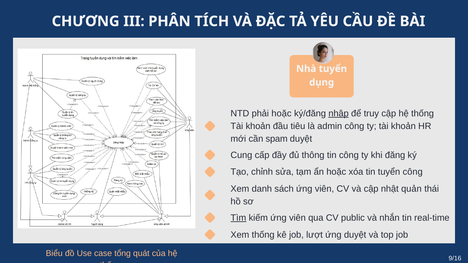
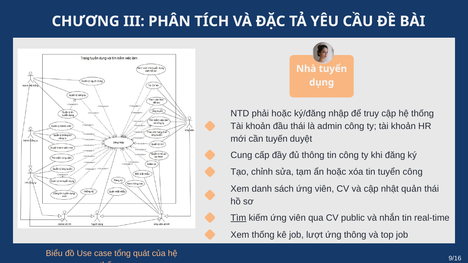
nhập underline: present -> none (339, 114)
đầu tiêu: tiêu -> thái (298, 126)
spam: spam -> tuyến (277, 139)
ứng duyệt: duyệt -> thông (355, 235)
